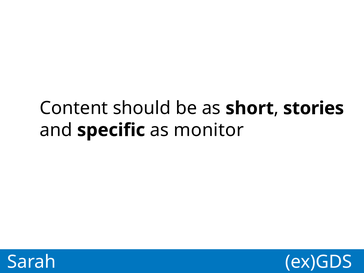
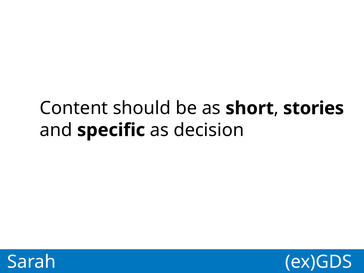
monitor: monitor -> decision (209, 130)
